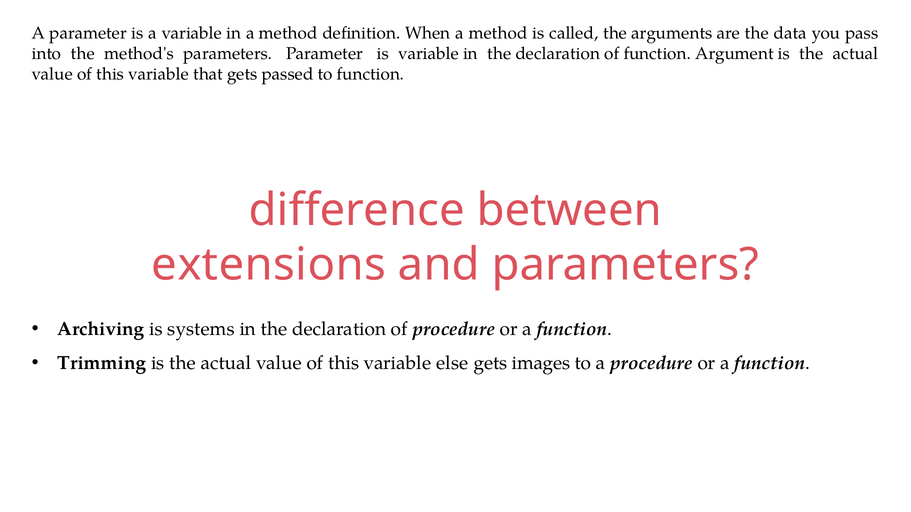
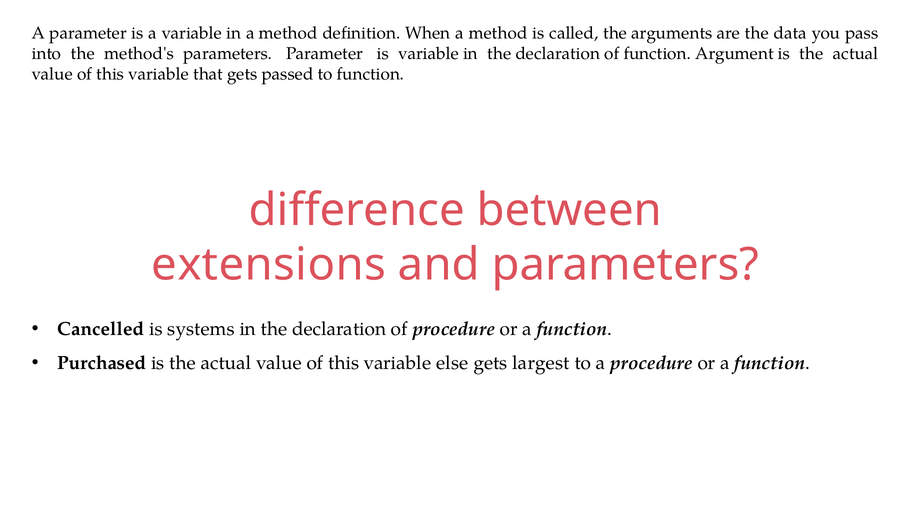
Archiving: Archiving -> Cancelled (101, 329)
Trimming: Trimming -> Purchased (102, 363)
images: images -> largest (541, 363)
